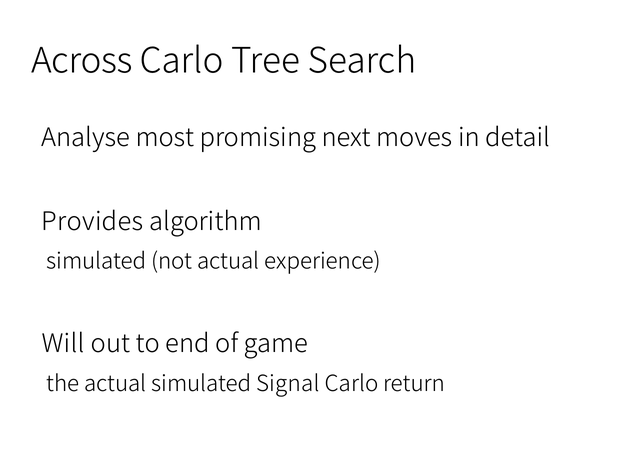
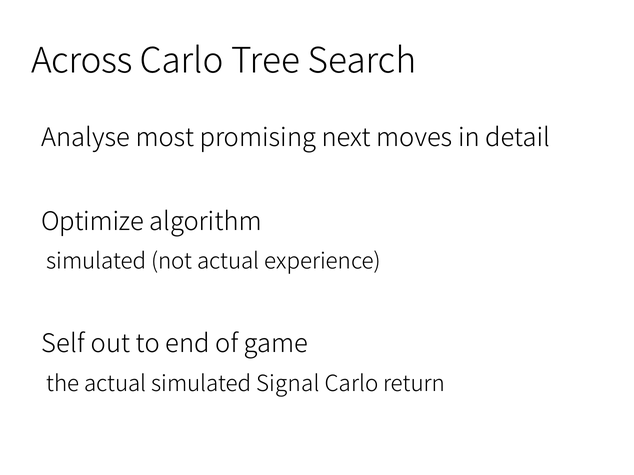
Provides: Provides -> Optimize (93, 222)
Will: Will -> Self (63, 344)
